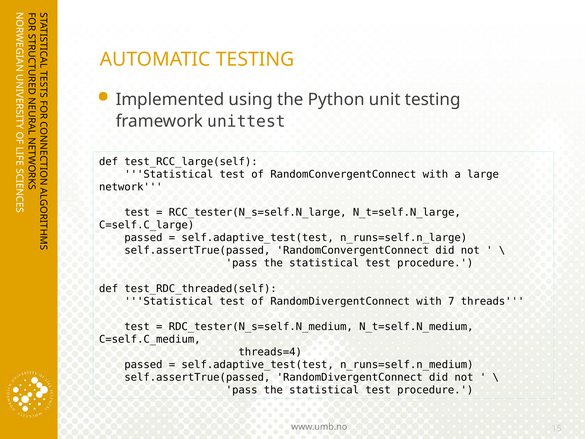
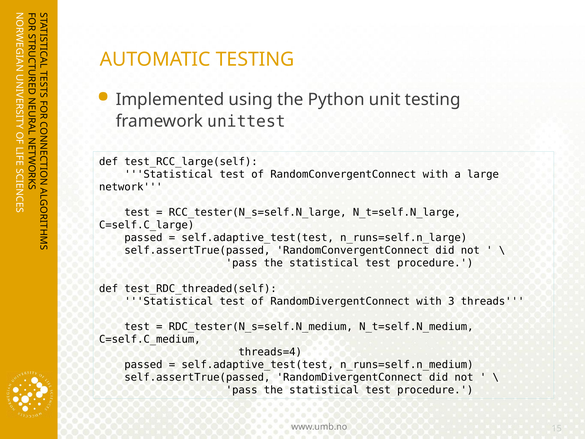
7: 7 -> 3 (451, 301)
